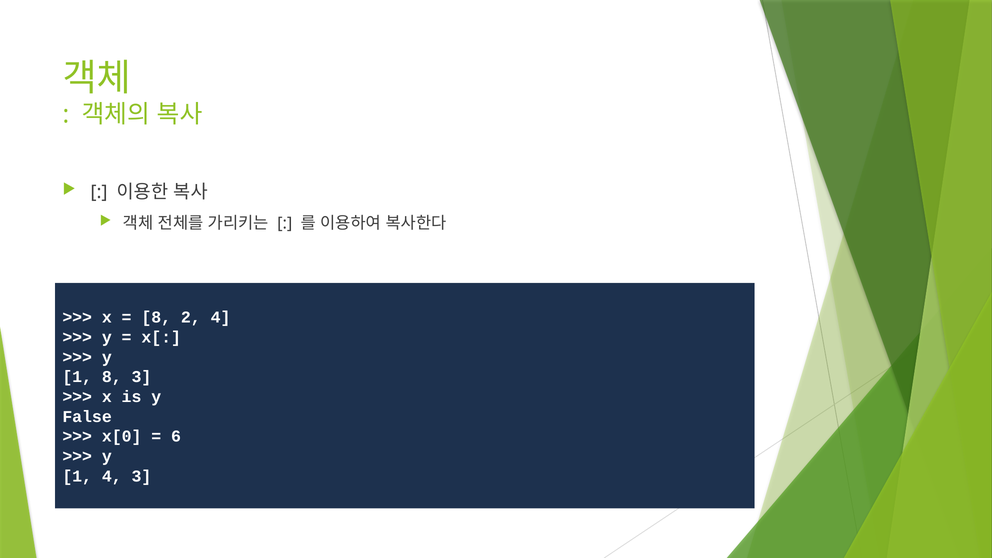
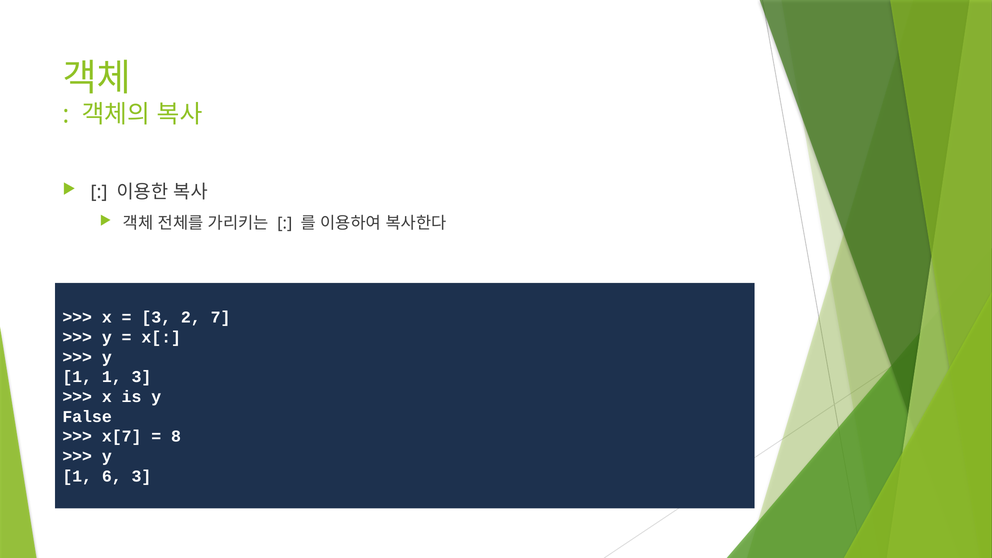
8: 8 -> 3 (156, 317)
2 4: 4 -> 7 (221, 317)
1 8: 8 -> 1 (112, 377)
x[0: x[0 -> x[7 (122, 436)
6: 6 -> 8 (176, 436)
1 4: 4 -> 6 (112, 476)
